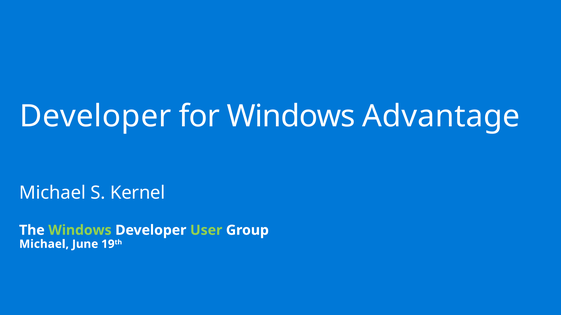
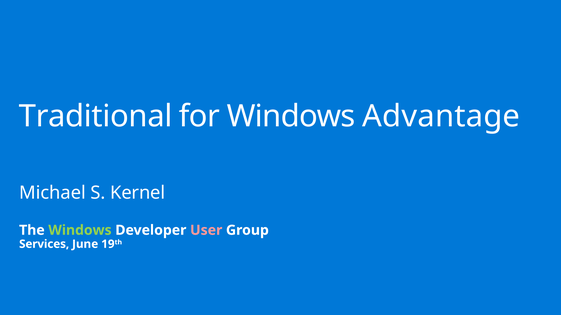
Developer: Developer -> Traditional (96, 117)
User colour: light green -> pink (206, 231)
Michael: Michael -> Services (44, 244)
